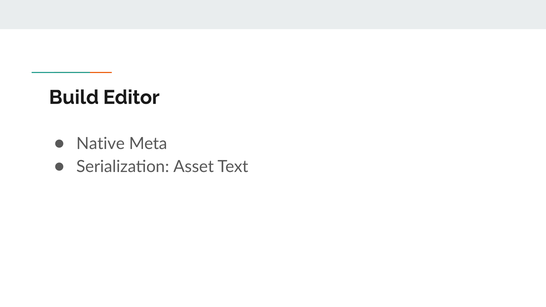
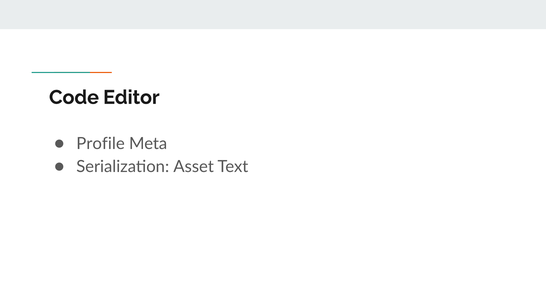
Build: Build -> Code (74, 97)
Native: Native -> Profile (101, 144)
